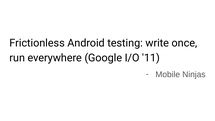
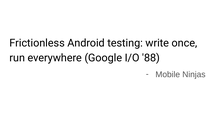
11: 11 -> 88 (151, 58)
